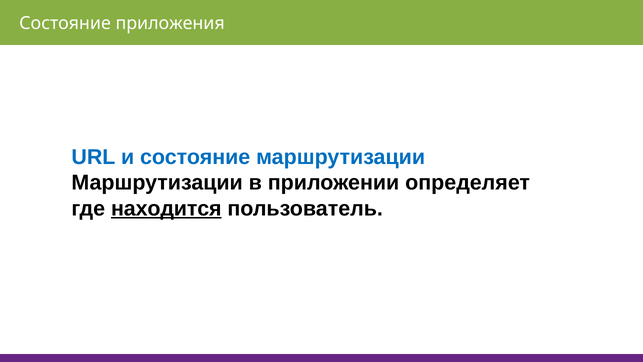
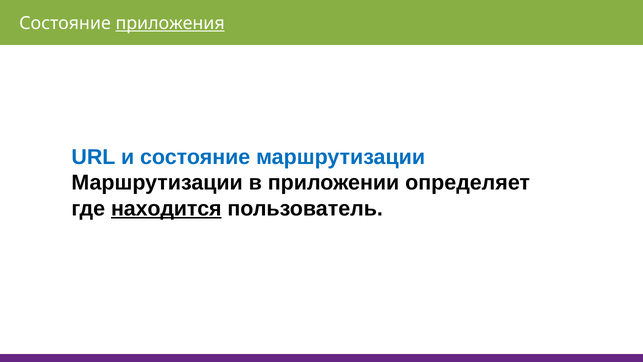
приложения underline: none -> present (170, 23)
